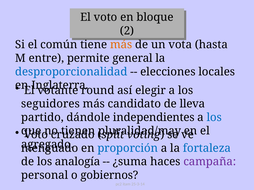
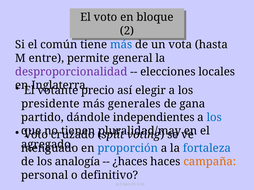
más colour: orange -> blue (121, 45)
desproporcionalidad colour: blue -> purple (71, 72)
round: round -> precio (98, 91)
seguidores: seguidores -> presidente (50, 104)
candidato: candidato -> generales (134, 104)
lleva: lleva -> gana (192, 104)
¿suma: ¿suma -> ¿haces (130, 162)
campaña colour: purple -> orange (210, 162)
gobiernos: gobiernos -> definitivo (109, 176)
